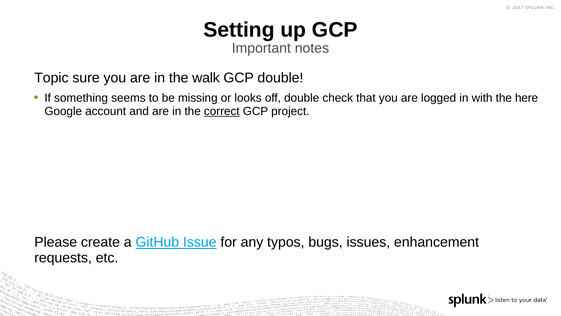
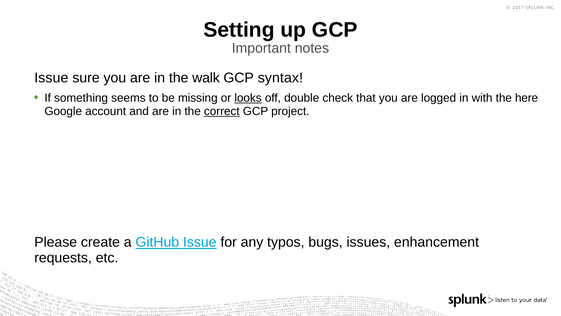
Topic: Topic -> Issue (51, 78)
GCP double: double -> syntax (280, 78)
looks underline: none -> present (248, 98)
